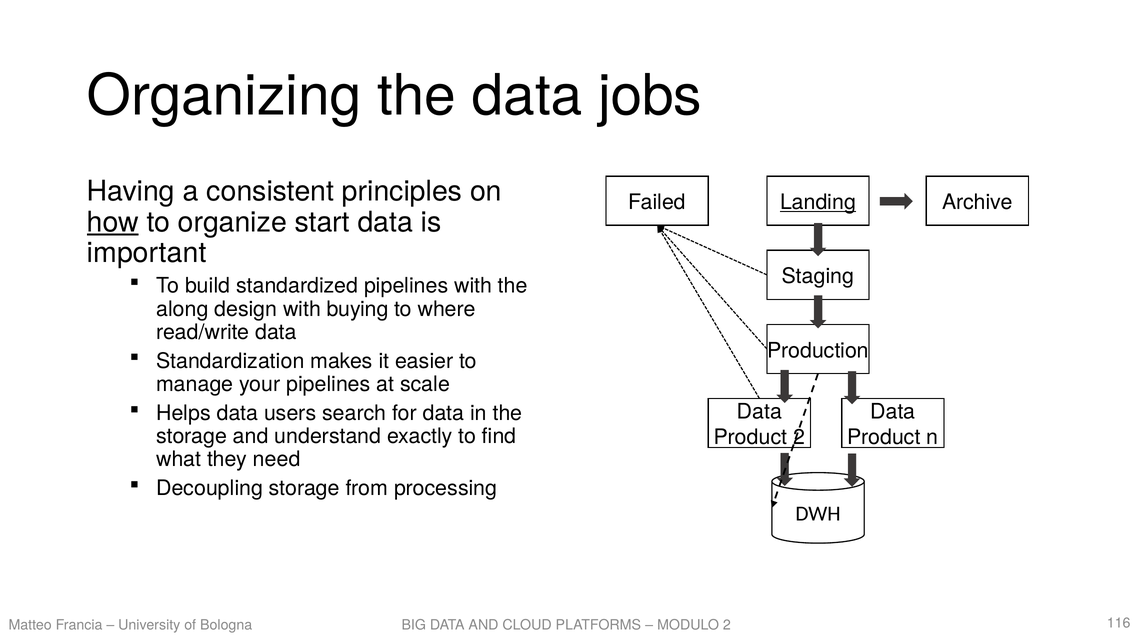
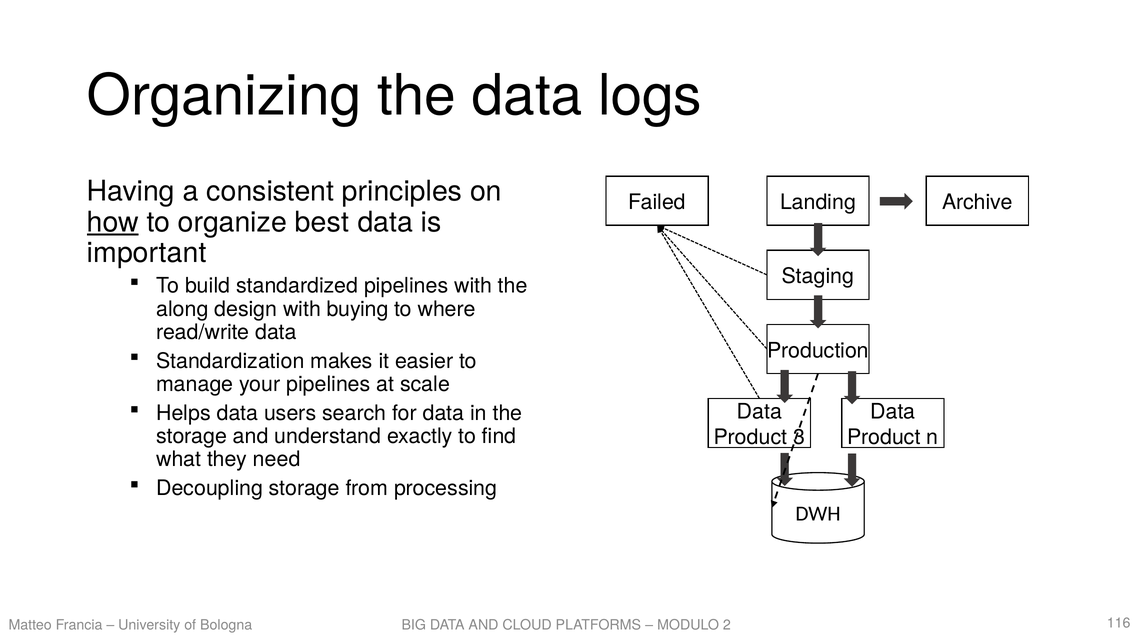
jobs: jobs -> logs (650, 96)
Landing underline: present -> none (818, 202)
start: start -> best (322, 222)
Product 2: 2 -> 3 (799, 437)
